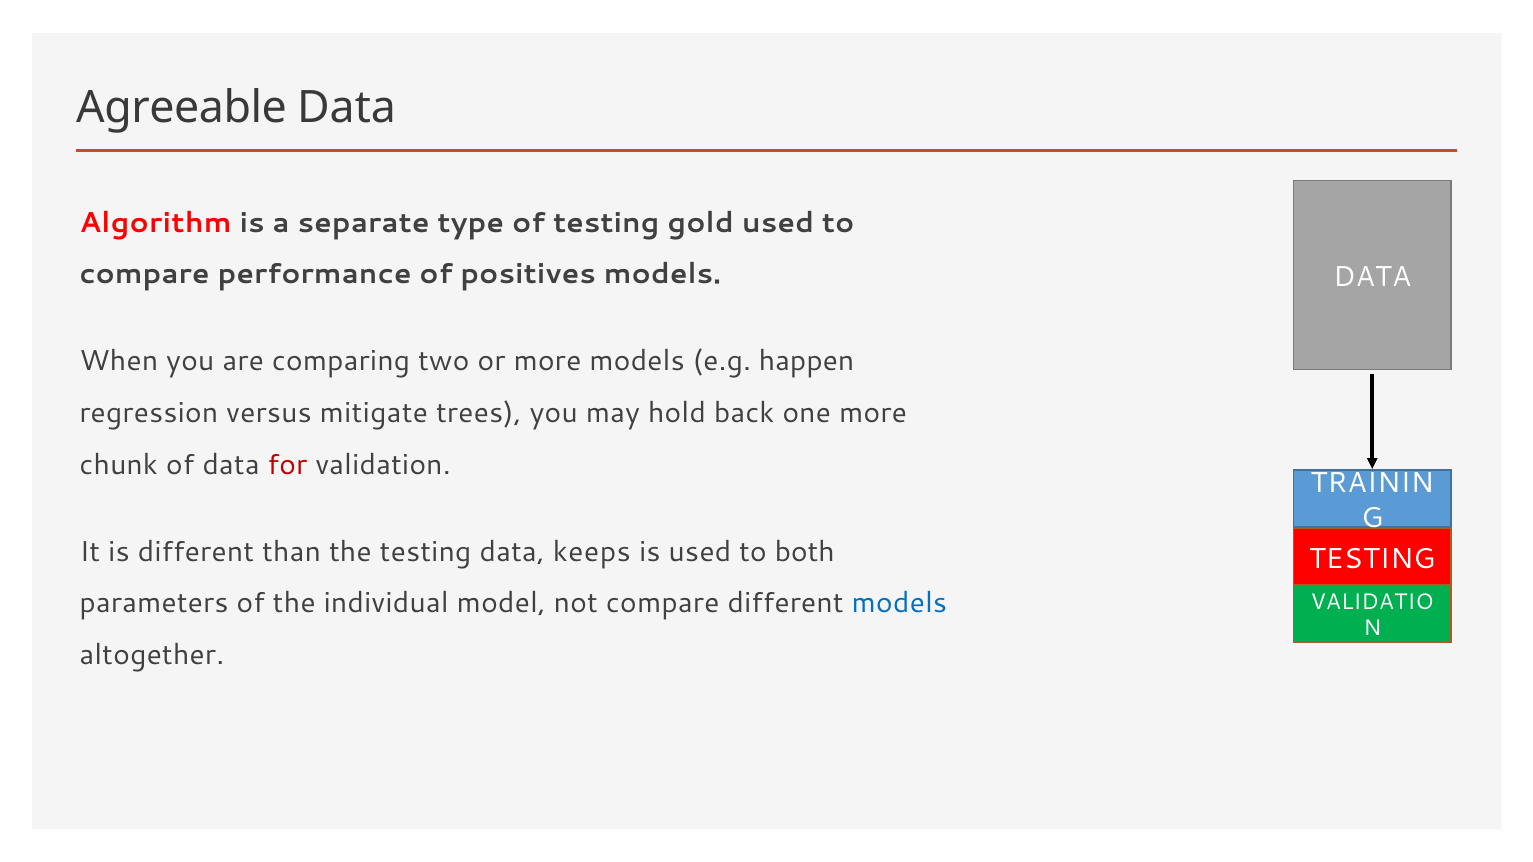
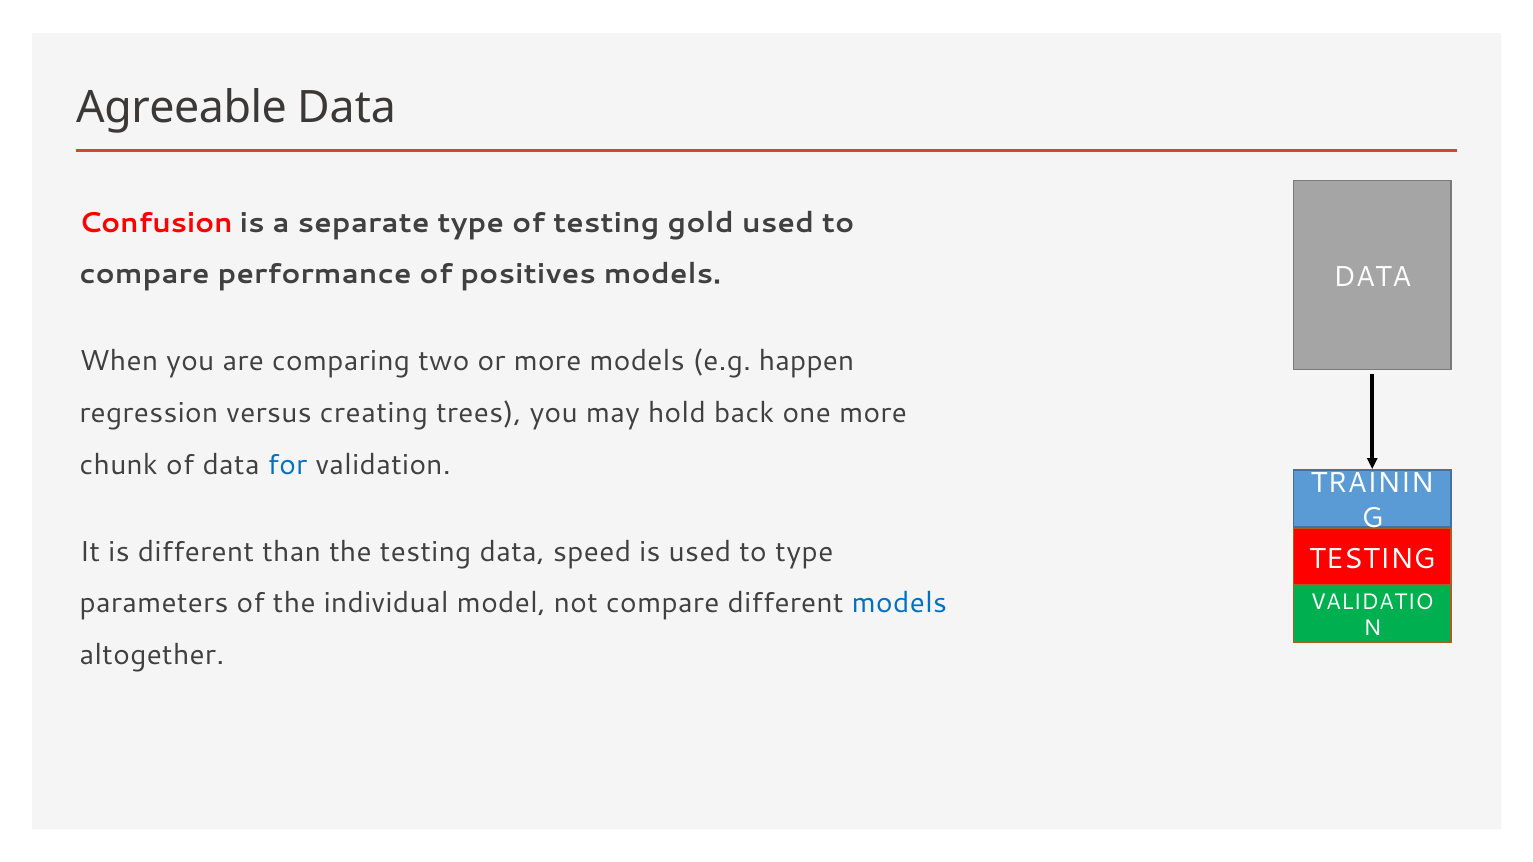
Algorithm: Algorithm -> Confusion (156, 223)
mitigate: mitigate -> creating (374, 413)
for colour: red -> blue (288, 465)
keeps: keeps -> speed (592, 552)
to both: both -> type (804, 552)
